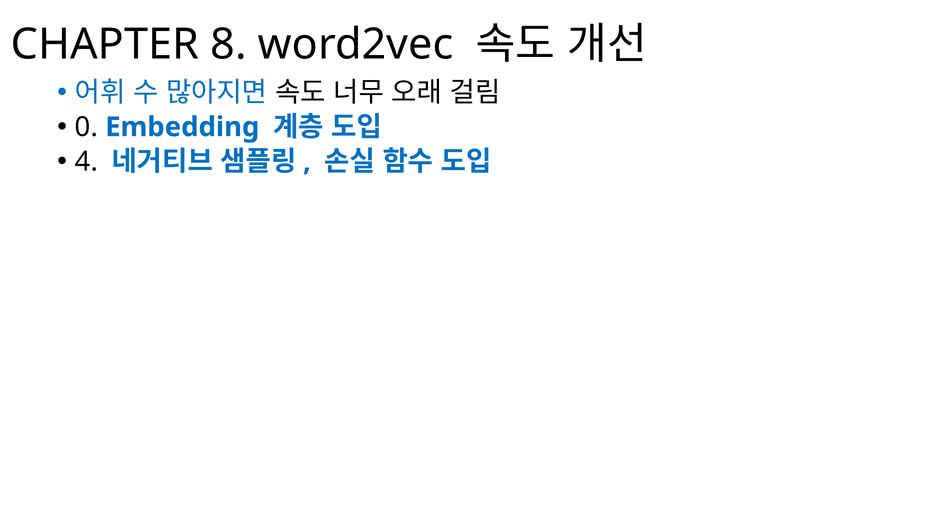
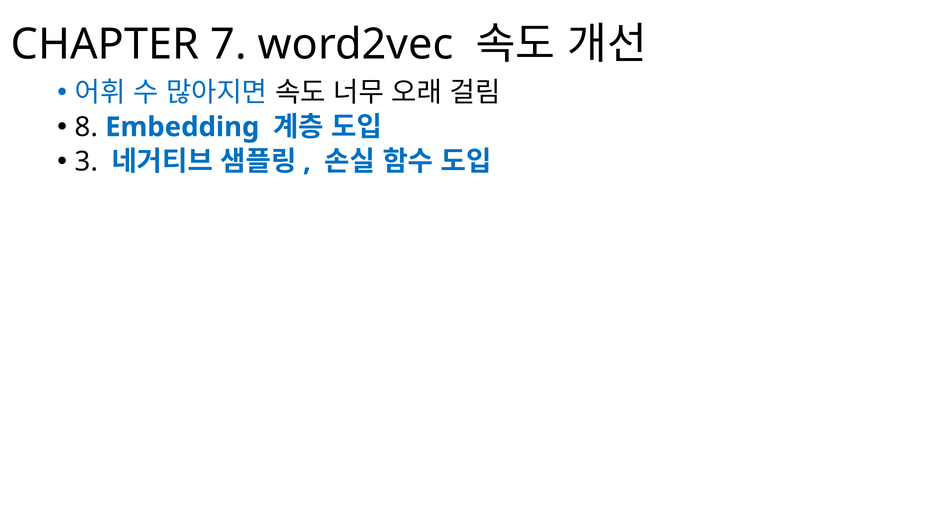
8: 8 -> 7 (229, 44)
0: 0 -> 8 (87, 127)
4: 4 -> 3 (87, 162)
